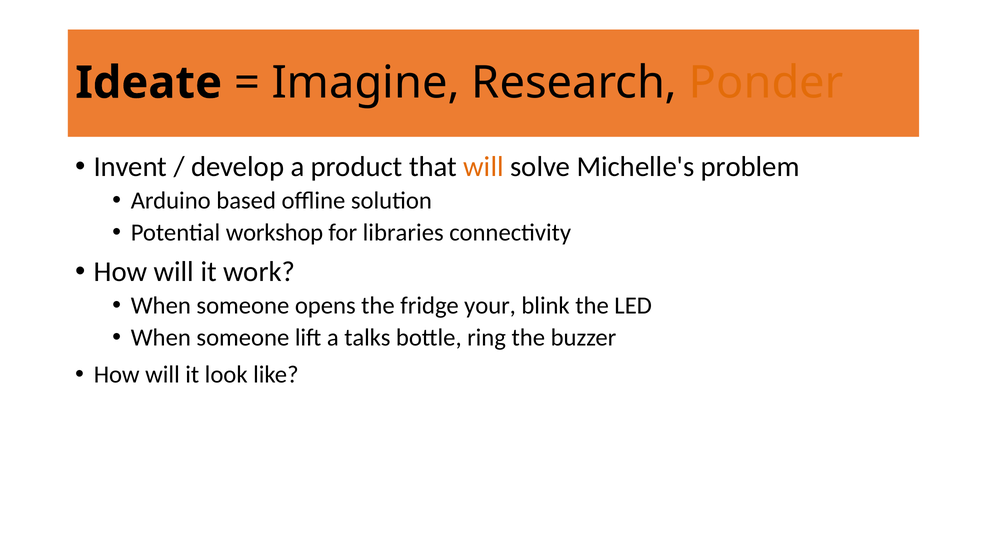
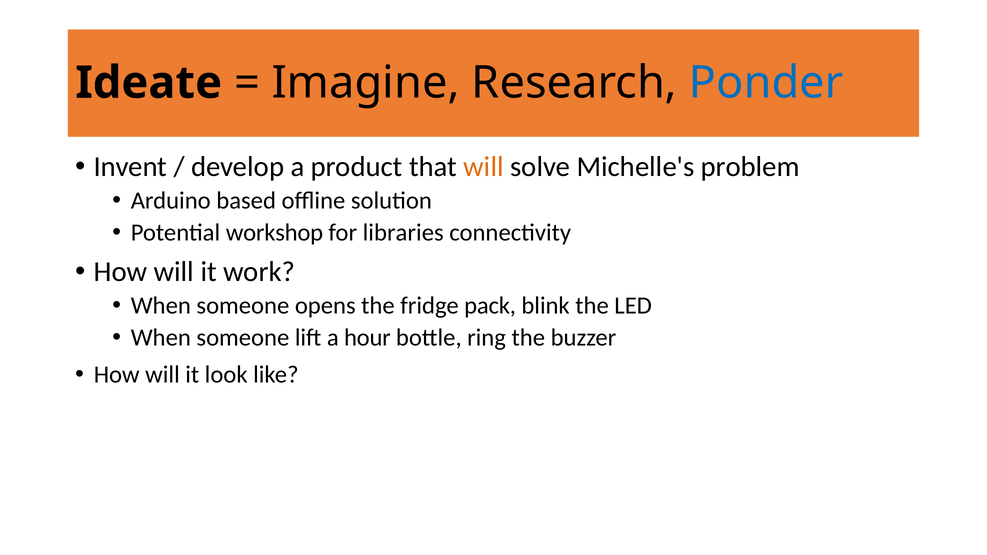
Ponder colour: orange -> blue (766, 83)
your: your -> pack (490, 306)
talks: talks -> hour (367, 338)
